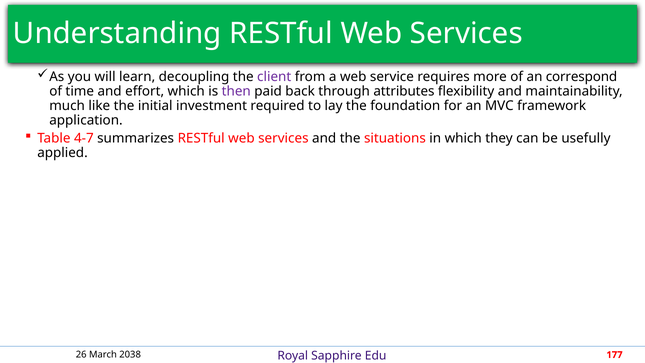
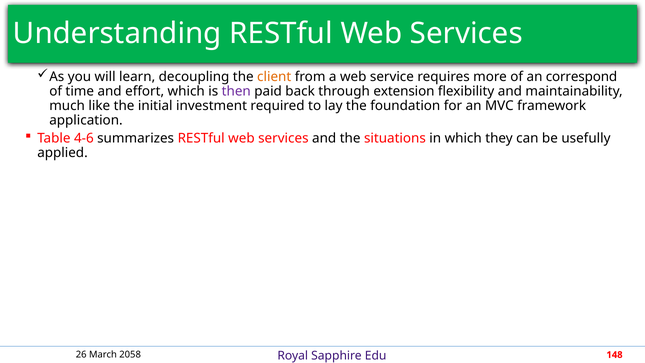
client colour: purple -> orange (274, 77)
attributes: attributes -> extension (404, 91)
4-7: 4-7 -> 4-6 (84, 138)
2038: 2038 -> 2058 (130, 355)
177: 177 -> 148 (615, 355)
